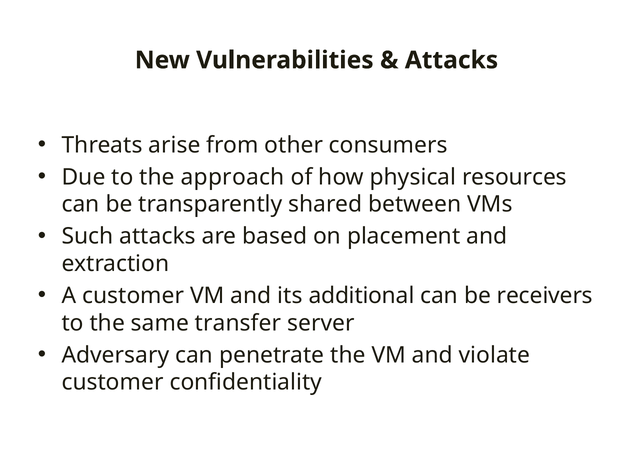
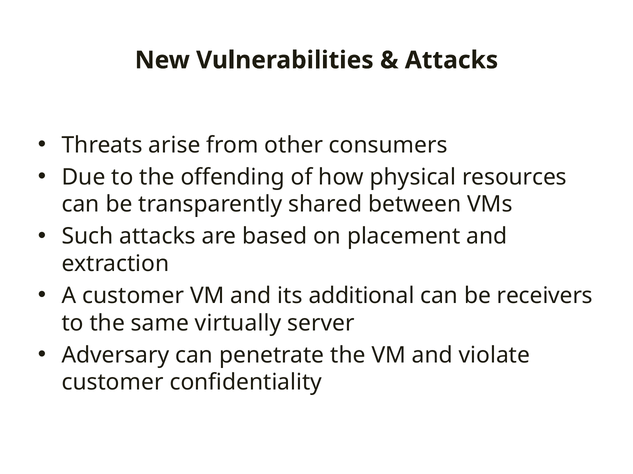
approach: approach -> offending (233, 177)
transfer: transfer -> virtually (238, 324)
